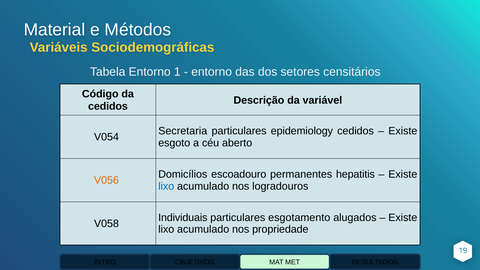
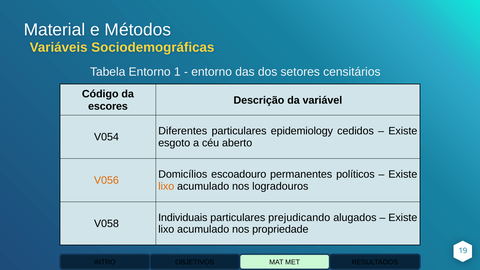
cedidos: cedidos -> escores (108, 106)
Secretaria: Secretaria -> Diferentes (183, 131)
hepatitis: hepatitis -> políticos (355, 174)
lixo colour: blue -> orange (166, 186)
esgotamento: esgotamento -> prejudicando (299, 218)
